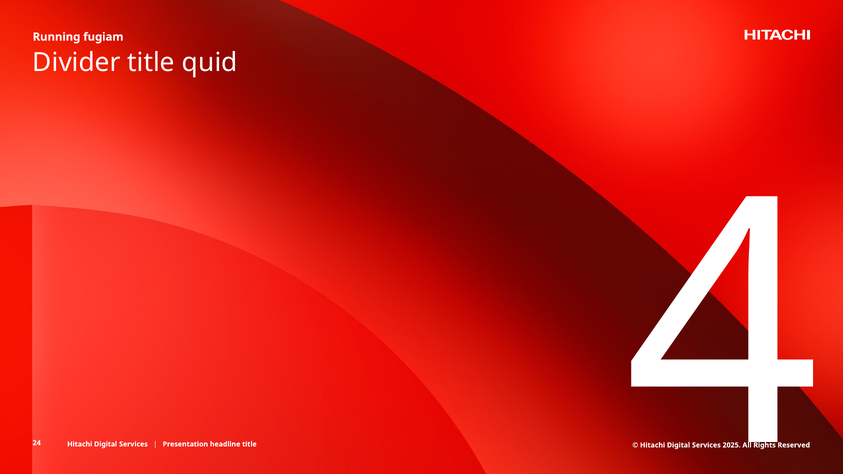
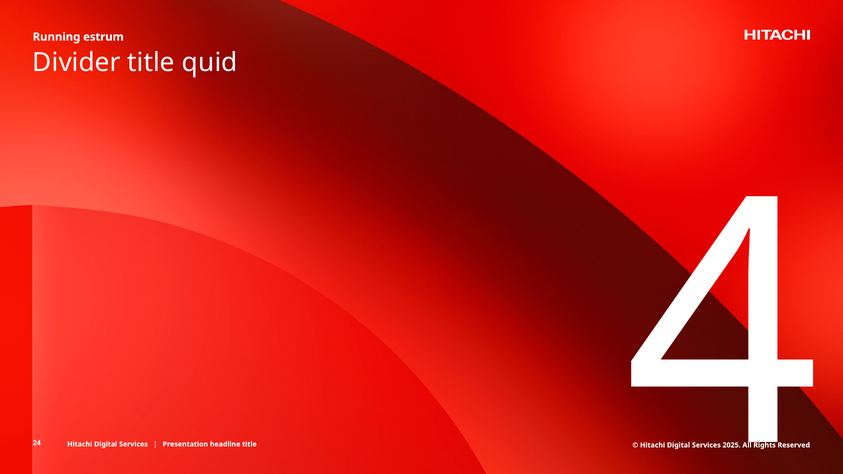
fugiam: fugiam -> estrum (103, 37)
